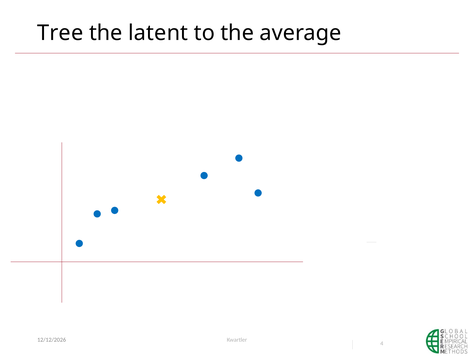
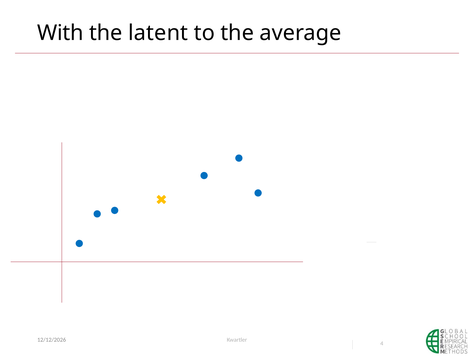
Tree: Tree -> With (60, 33)
